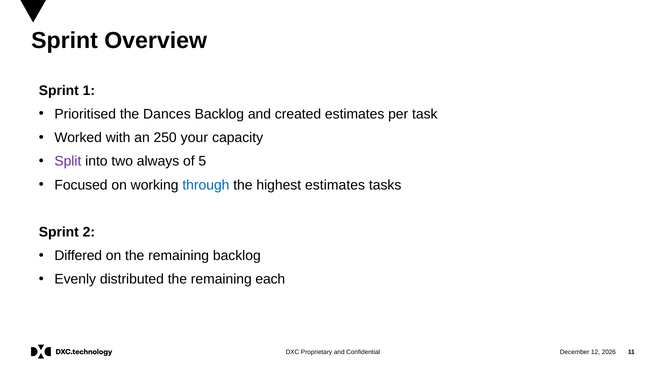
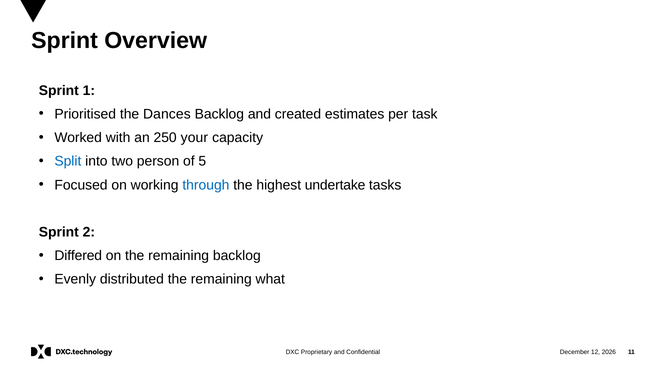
Split colour: purple -> blue (68, 161)
always: always -> person (158, 161)
highest estimates: estimates -> undertake (335, 185)
each: each -> what (270, 279)
